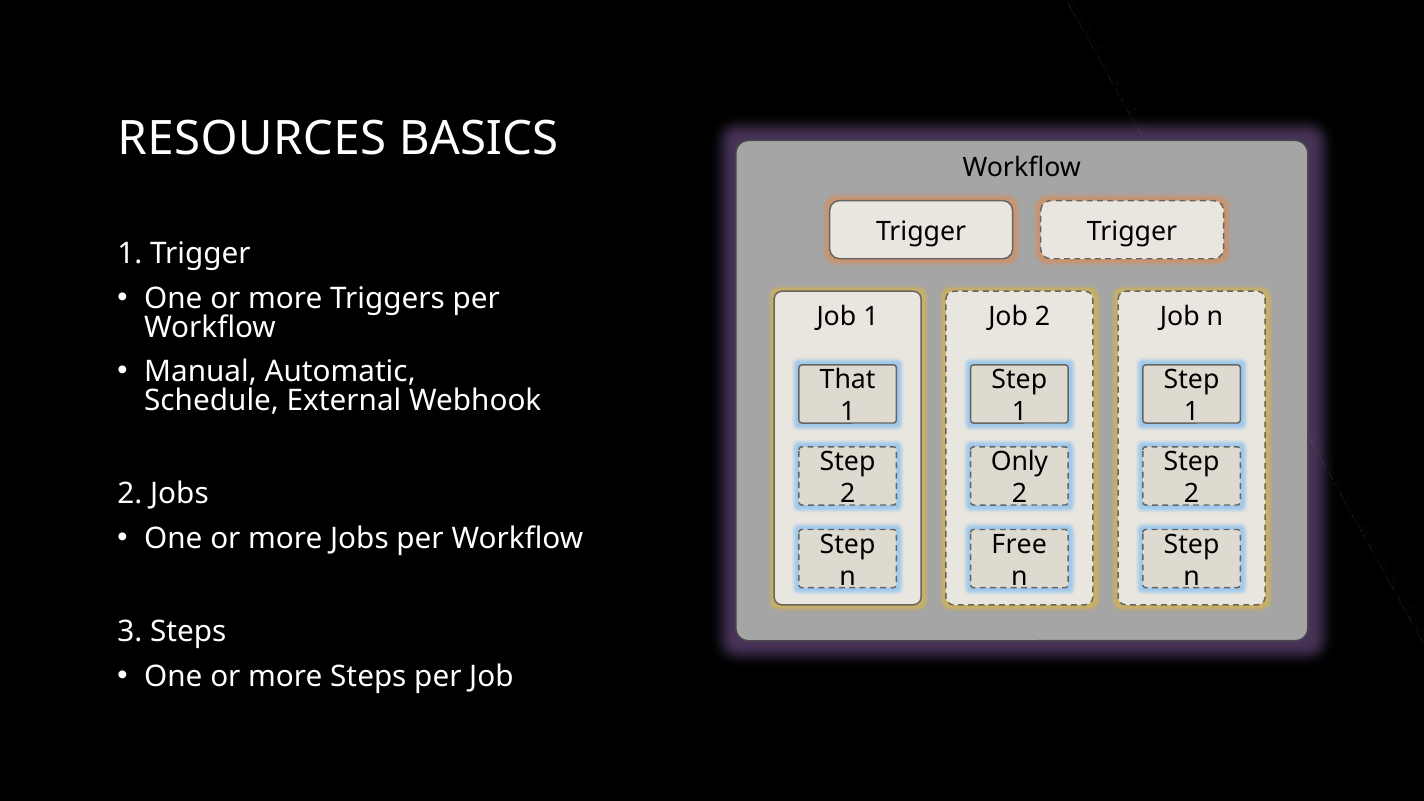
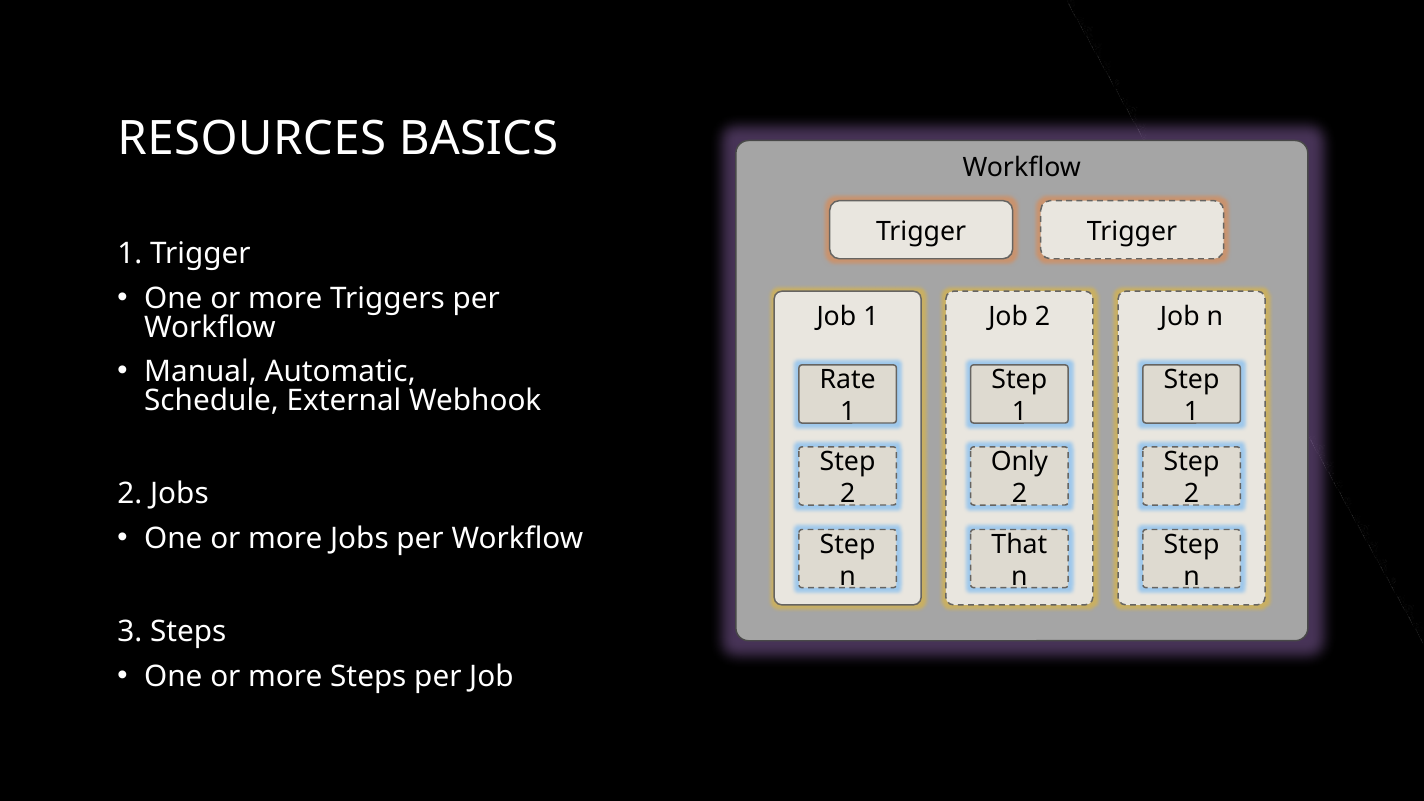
That: That -> Rate (848, 380)
Free: Free -> That (1019, 544)
